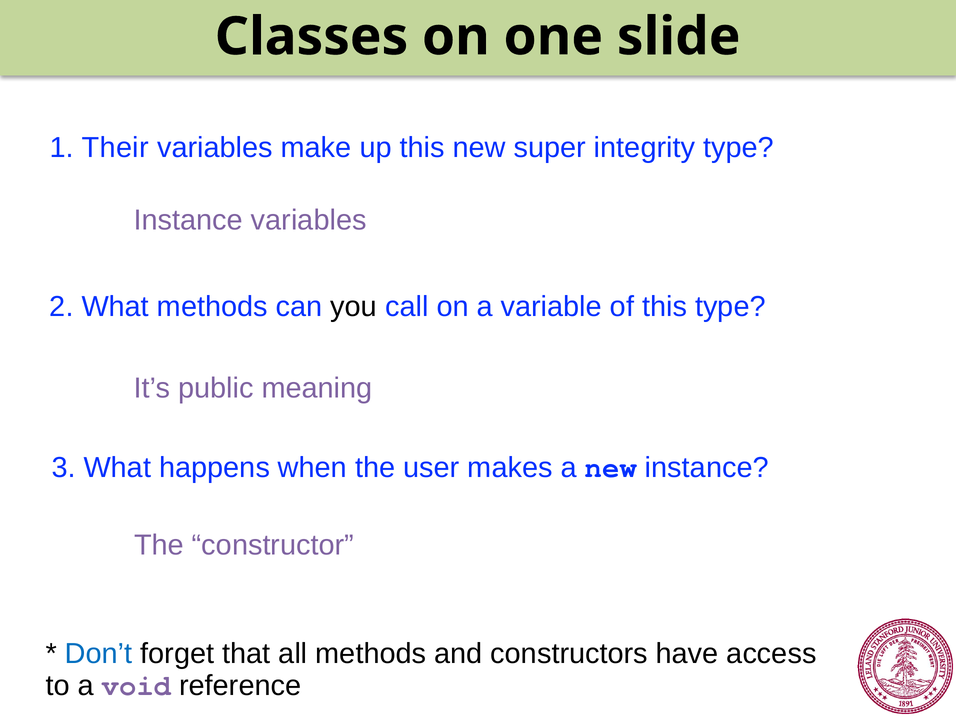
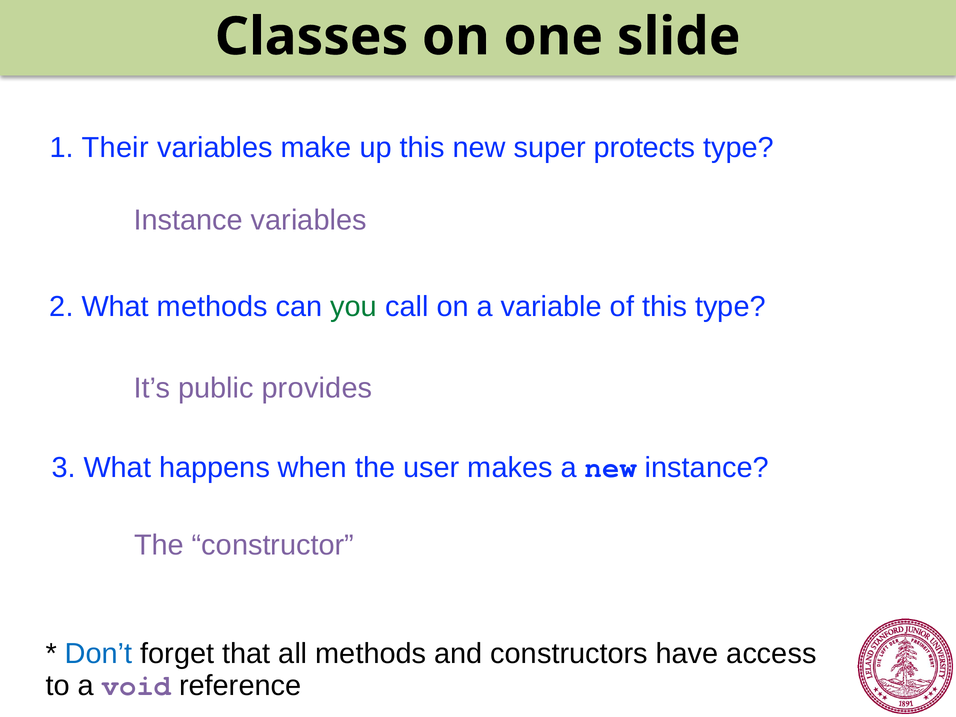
integrity: integrity -> protects (645, 148)
you colour: black -> green (354, 307)
meaning: meaning -> provides (317, 388)
